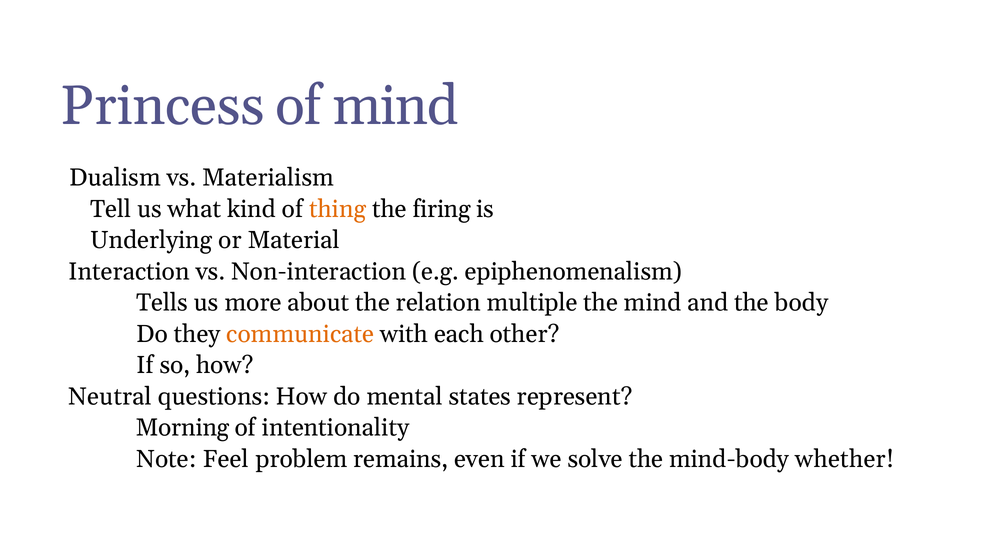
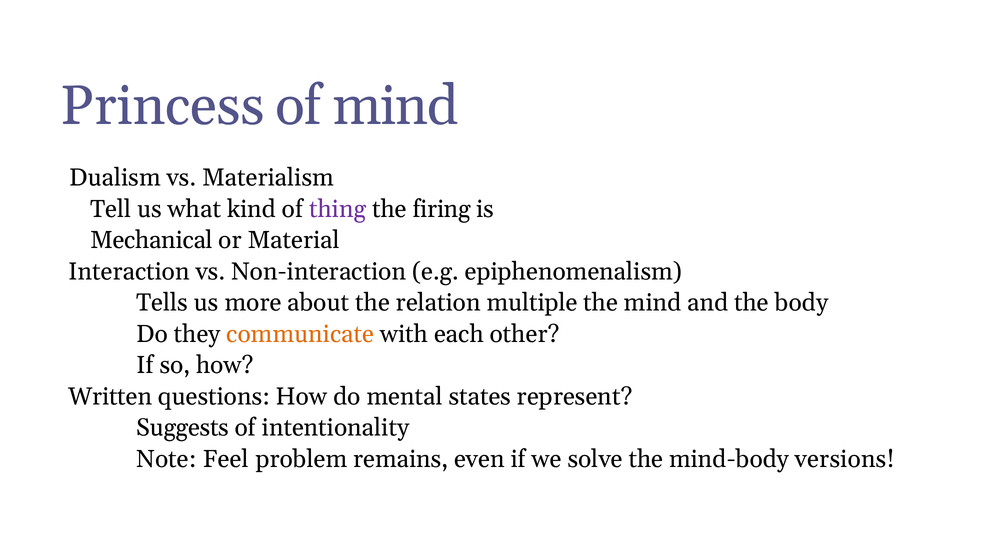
thing colour: orange -> purple (338, 209)
Underlying: Underlying -> Mechanical (151, 241)
Neutral: Neutral -> Written (110, 397)
Morning: Morning -> Suggests (183, 428)
whether: whether -> versions (845, 459)
